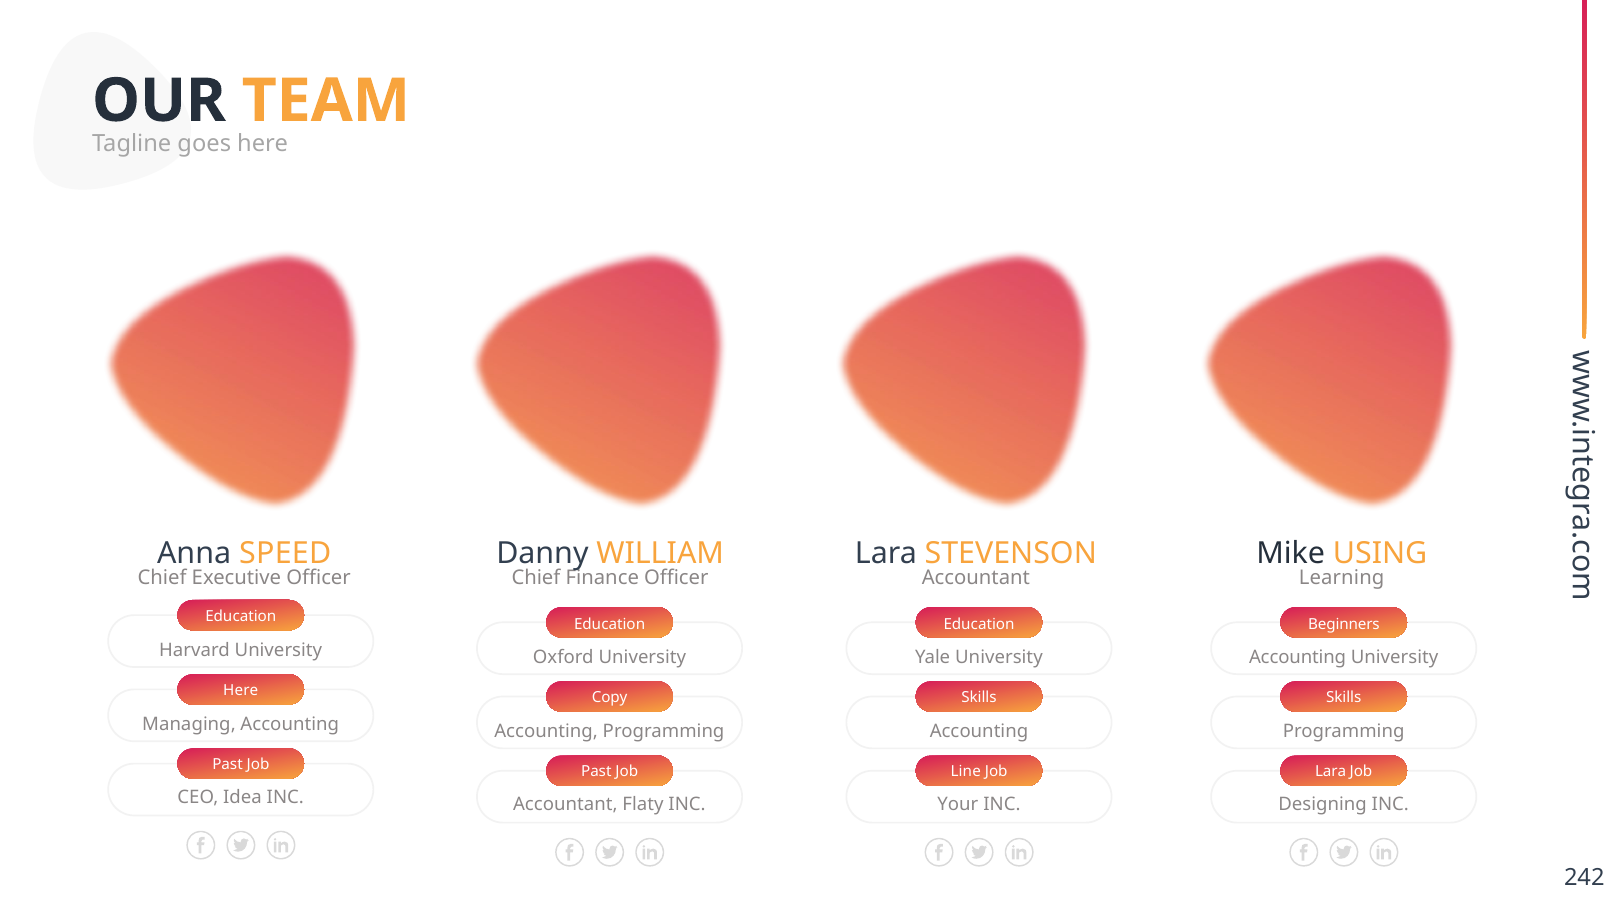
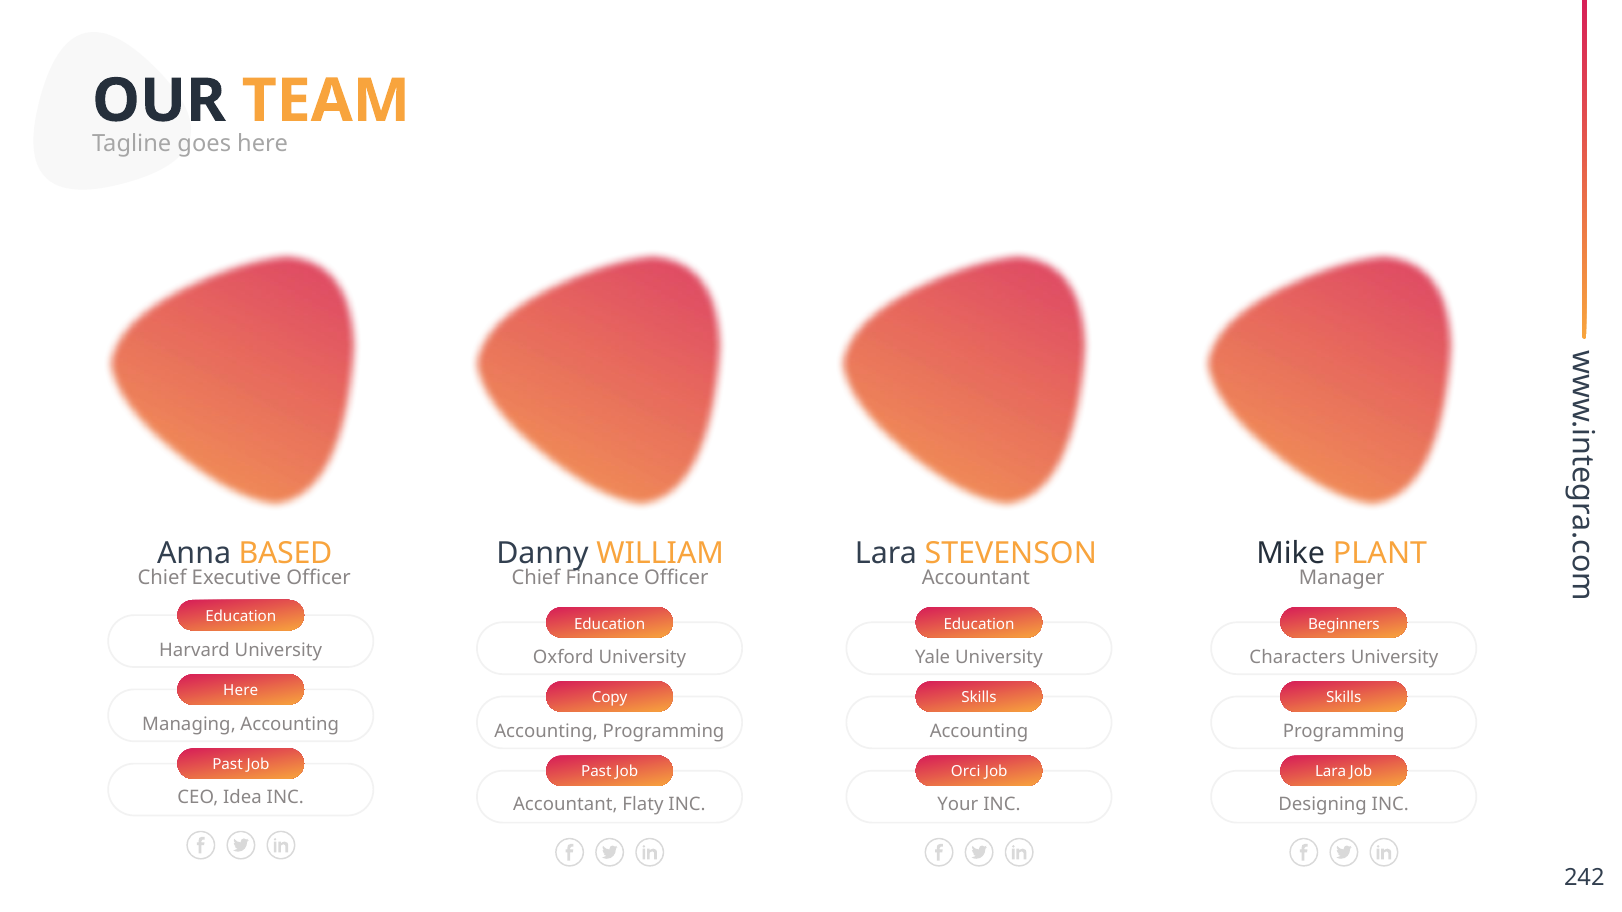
SPEED: SPEED -> BASED (286, 553)
USING: USING -> PLANT (1380, 553)
Learning: Learning -> Manager (1342, 578)
Accounting: Accounting -> Characters (1297, 658)
Line: Line -> Orci (966, 772)
